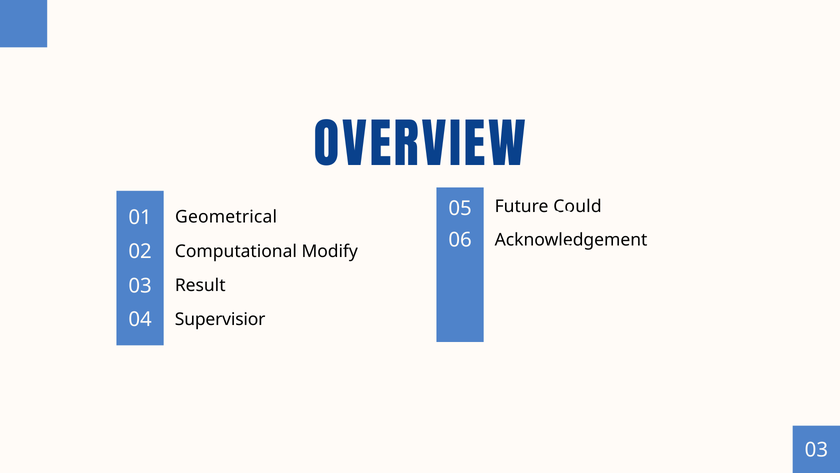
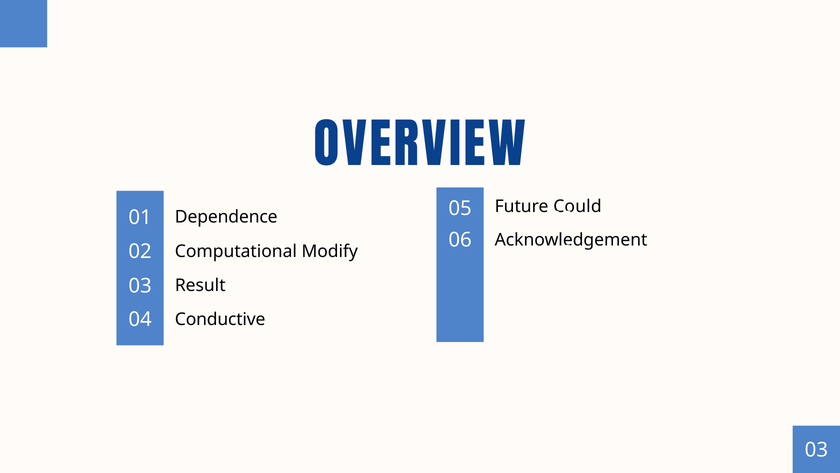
Geometrical: Geometrical -> Dependence (226, 217)
Supervisior: Supervisior -> Conductive (220, 319)
